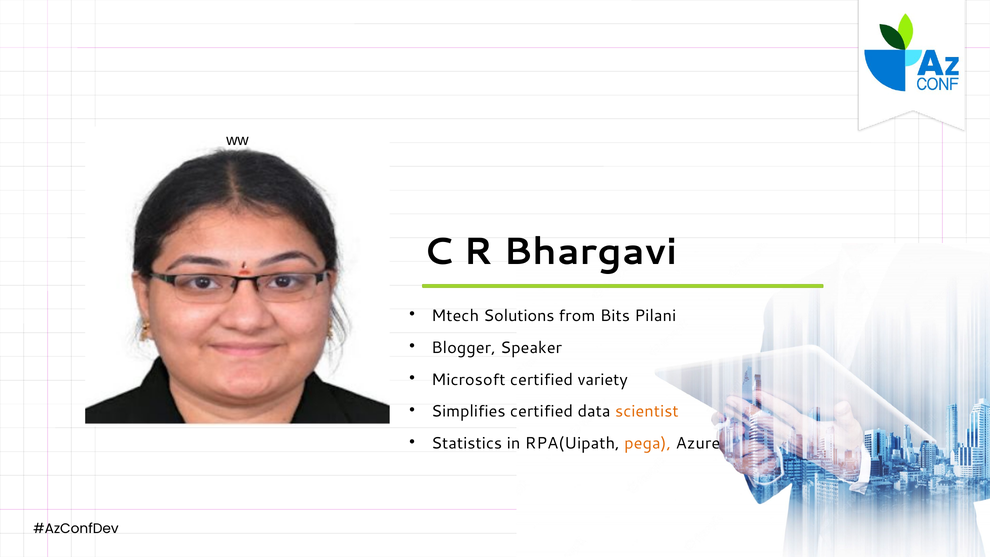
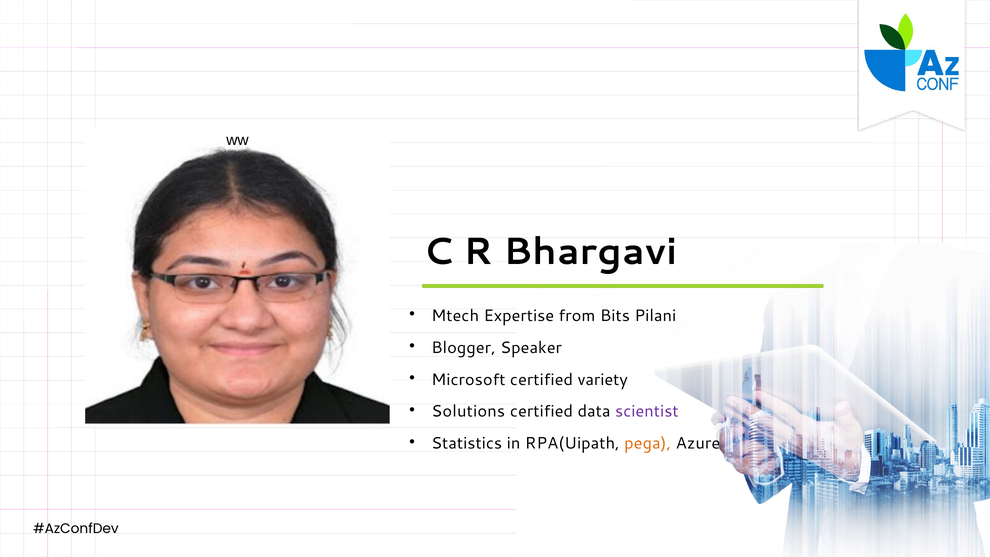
Solutions: Solutions -> Expertise (519, 316)
Simplifies: Simplifies -> Solutions (468, 411)
scientist colour: orange -> purple (647, 411)
